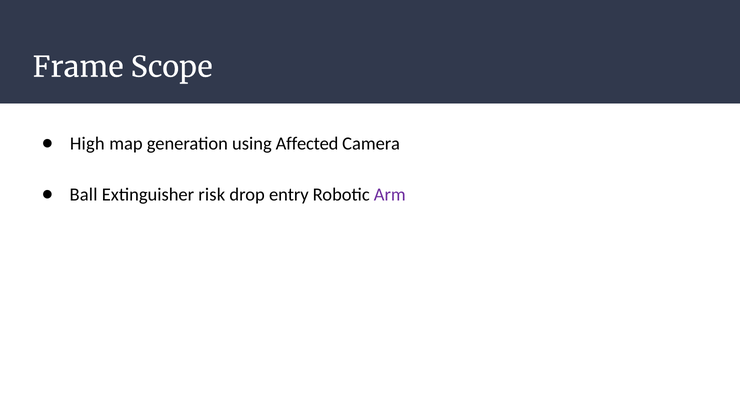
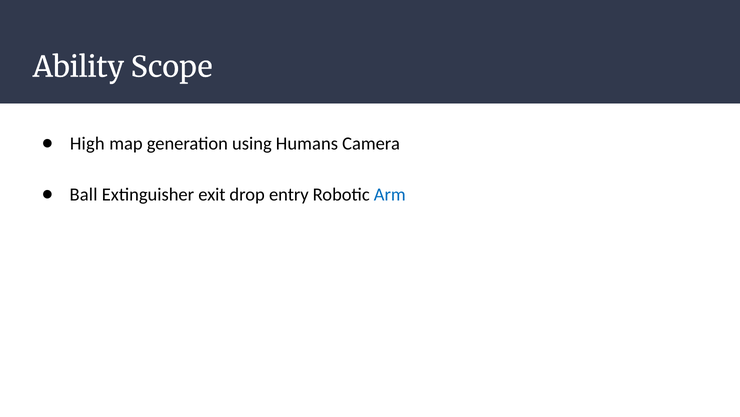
Frame: Frame -> Ability (78, 67)
Affected: Affected -> Humans (307, 143)
risk: risk -> exit (212, 194)
Arm colour: purple -> blue (390, 194)
